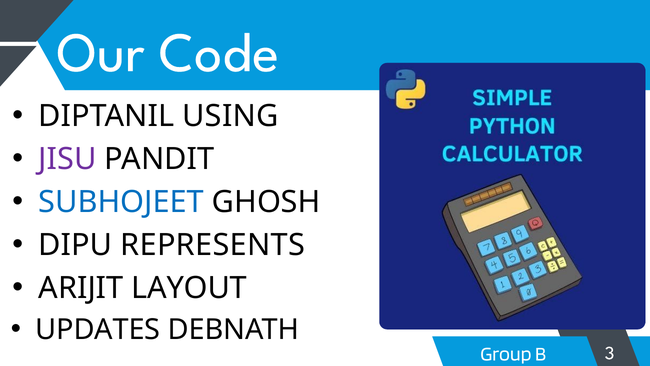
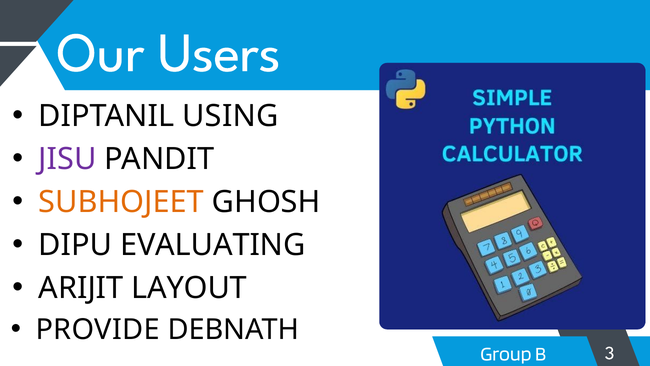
Code: Code -> Users (219, 53)
SUBHOJEET colour: blue -> orange (121, 202)
REPRESENTS: REPRESENTS -> EVALUATING (213, 245)
UPDATES: UPDATES -> PROVIDE (98, 329)
